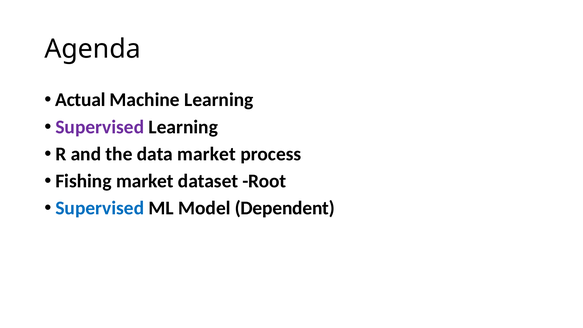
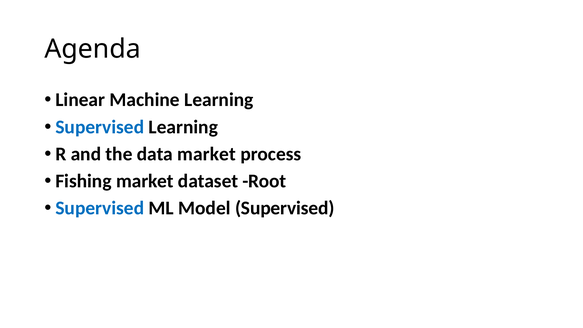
Actual: Actual -> Linear (80, 100)
Supervised colour: purple -> blue (100, 127)
Model Dependent: Dependent -> Supervised (285, 208)
